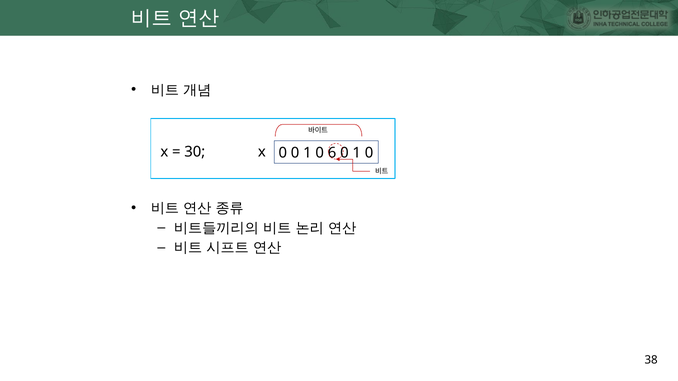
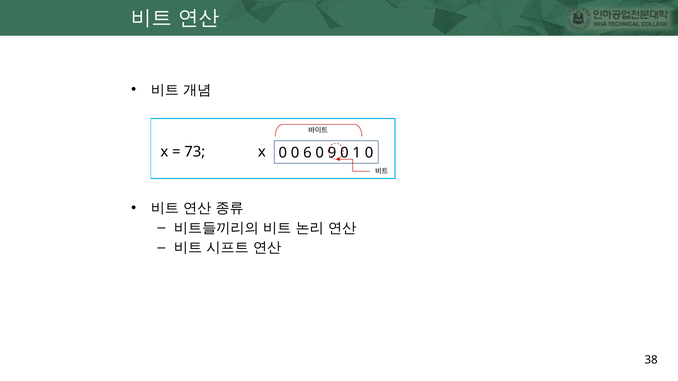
30: 30 -> 73 (195, 152)
0 0 1: 1 -> 6 (307, 153)
6: 6 -> 9 (332, 153)
